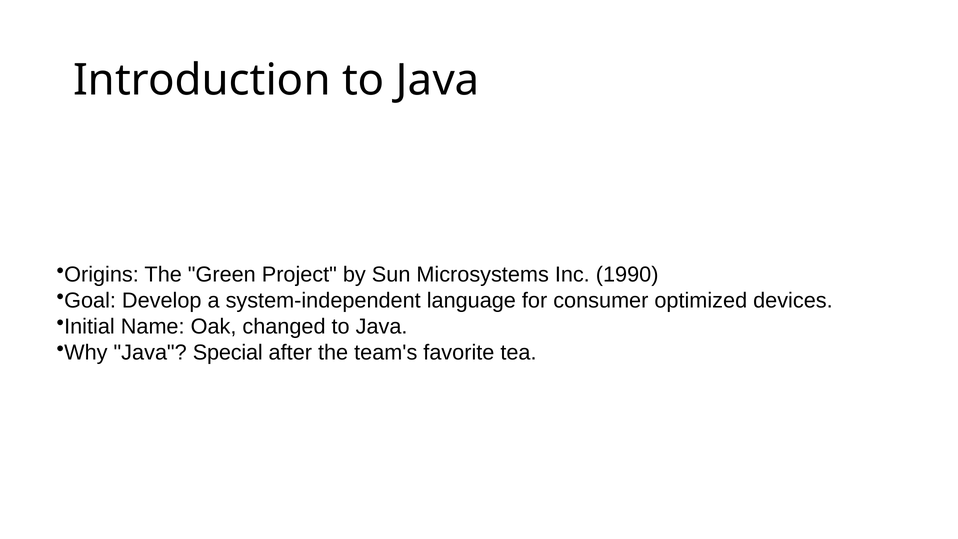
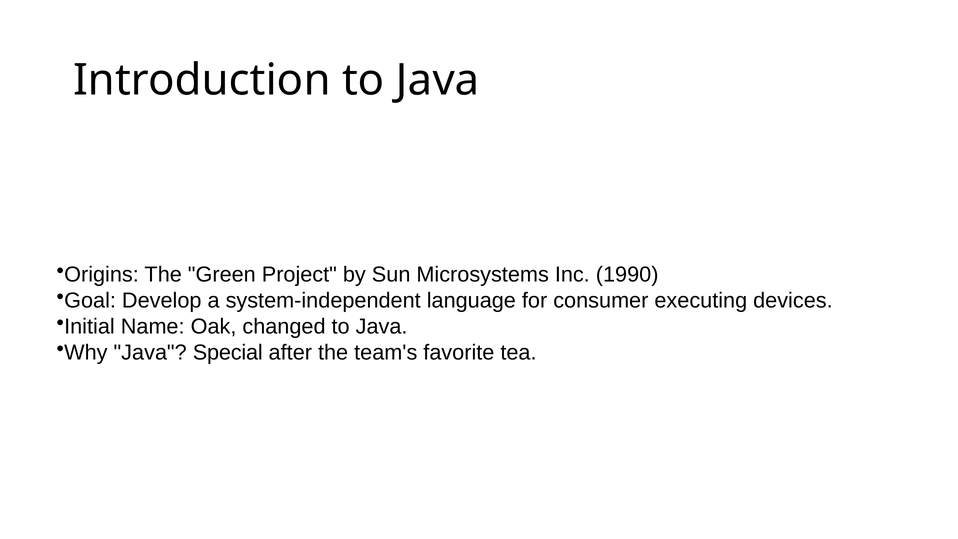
optimized: optimized -> executing (701, 301)
